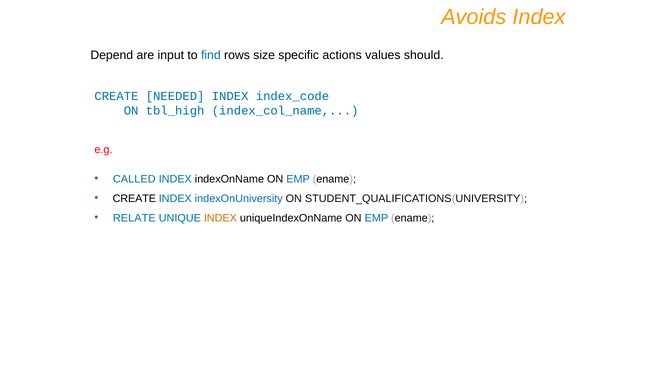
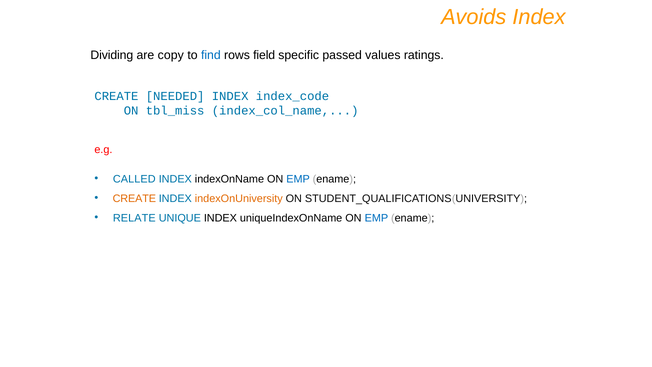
Depend: Depend -> Dividing (112, 55)
input: input -> copy (171, 55)
size: size -> field (264, 55)
actions: actions -> passed (342, 55)
should: should -> ratings (424, 55)
tbl_high: tbl_high -> tbl_miss (175, 111)
CREATE colour: black -> orange (134, 198)
indexOnUniversity colour: blue -> orange (239, 198)
INDEX colour: orange -> black (220, 218)
